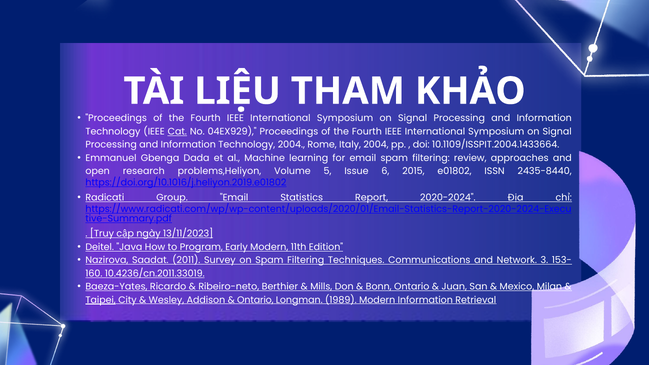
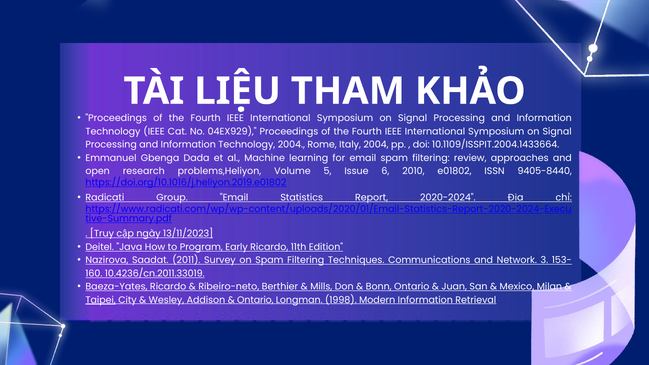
Cat underline: present -> none (177, 132)
2015: 2015 -> 2010 (413, 171)
2435-8440: 2435-8440 -> 9405-8440 (545, 171)
Early Modern: Modern -> Ricardo (269, 247)
1989: 1989 -> 1998 (341, 300)
